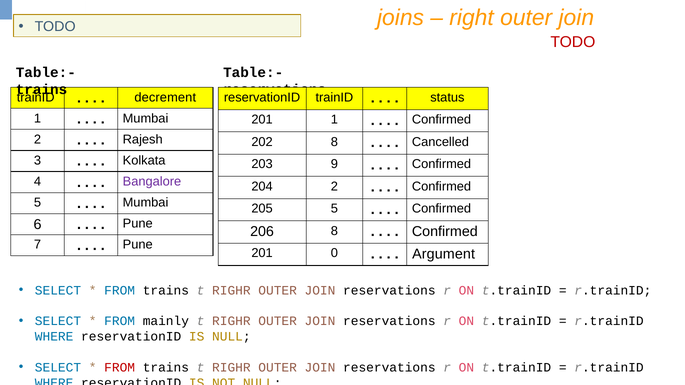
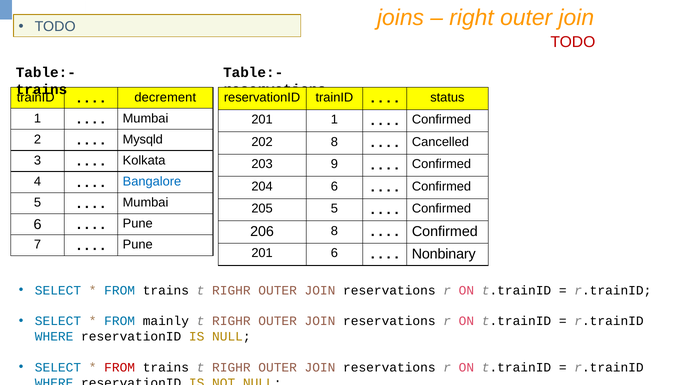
Rajesh: Rajesh -> Mysqld (143, 140)
Bangalore colour: purple -> blue (152, 182)
204 2: 2 -> 6 (334, 187)
201 0: 0 -> 6 (334, 253)
Argument: Argument -> Nonbinary (444, 254)
